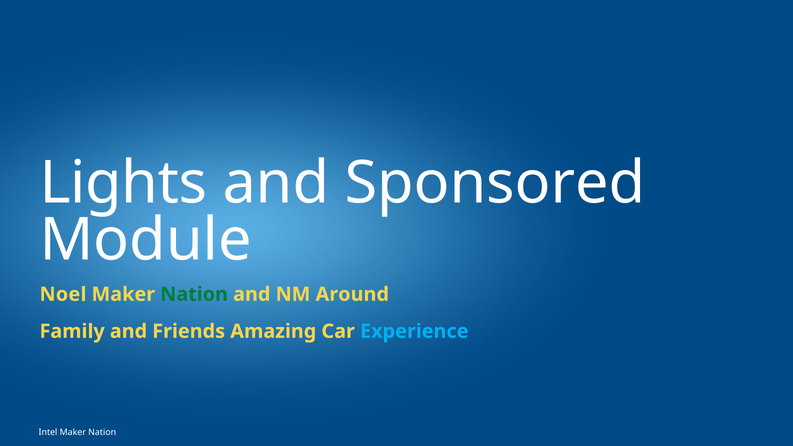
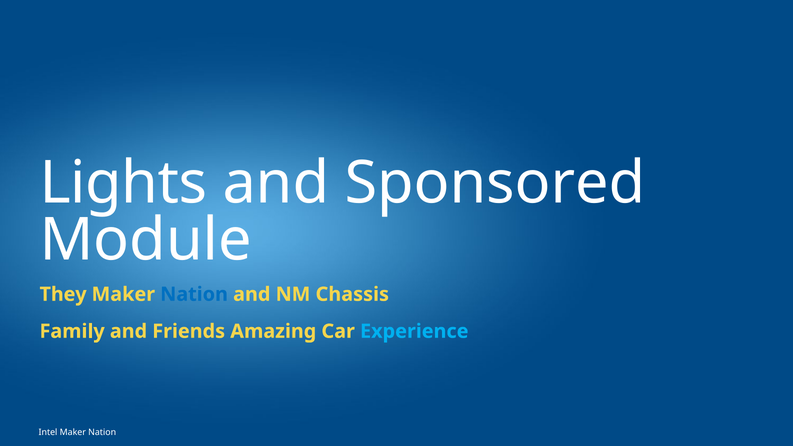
Noel: Noel -> They (63, 294)
Nation colour: green -> blue (194, 294)
Around: Around -> Chassis (352, 294)
